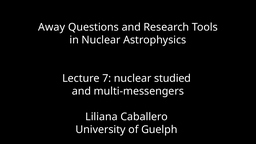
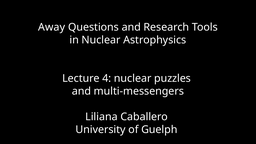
7: 7 -> 4 (107, 78)
studied: studied -> puzzles (173, 78)
